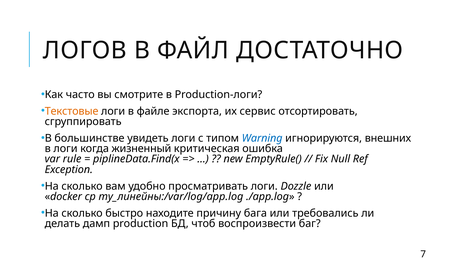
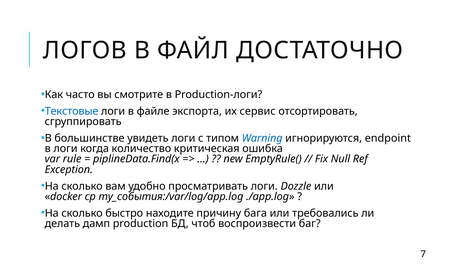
Текстовые colour: orange -> blue (72, 111)
внешних: внешних -> endpoint (388, 138)
жизненный: жизненный -> количество (141, 149)
my_линейны:/var/log/app.log: my_линейны:/var/log/app.log -> my_события:/var/log/app.log (171, 196)
